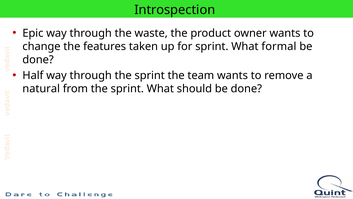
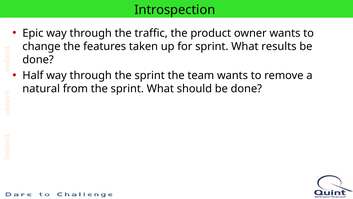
waste: waste -> traffic (151, 33)
formal: formal -> results (279, 46)
